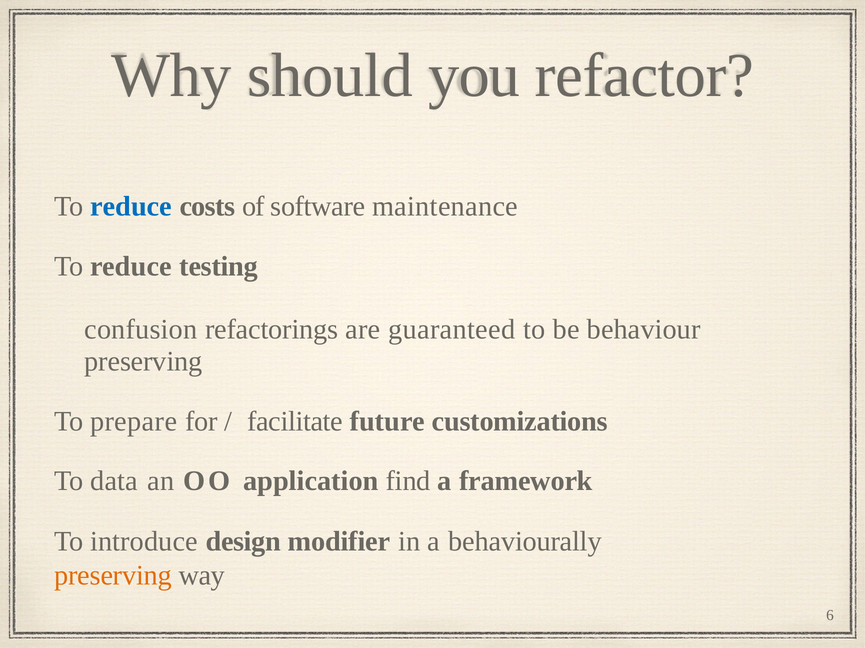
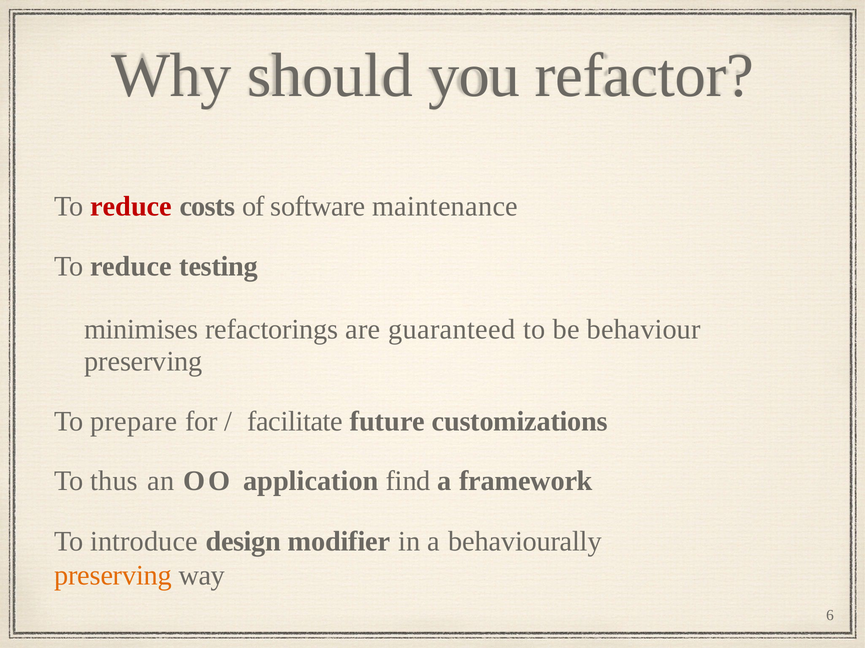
reduce colour: blue -> red (131, 207)
confusion: confusion -> minimises (141, 330)
data: data -> thus (114, 481)
